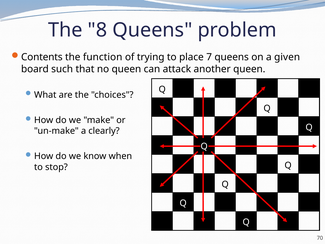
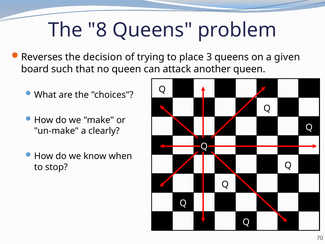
Contents: Contents -> Reverses (42, 57)
function: function -> decision (103, 57)
7: 7 -> 3 (209, 57)
